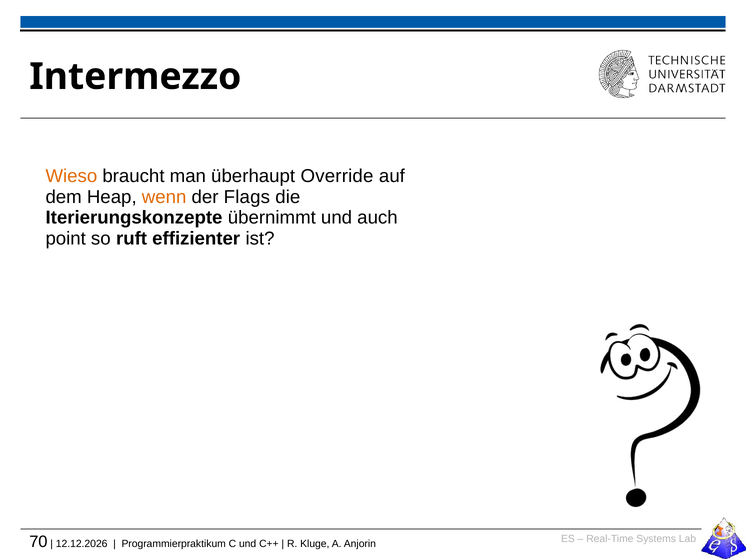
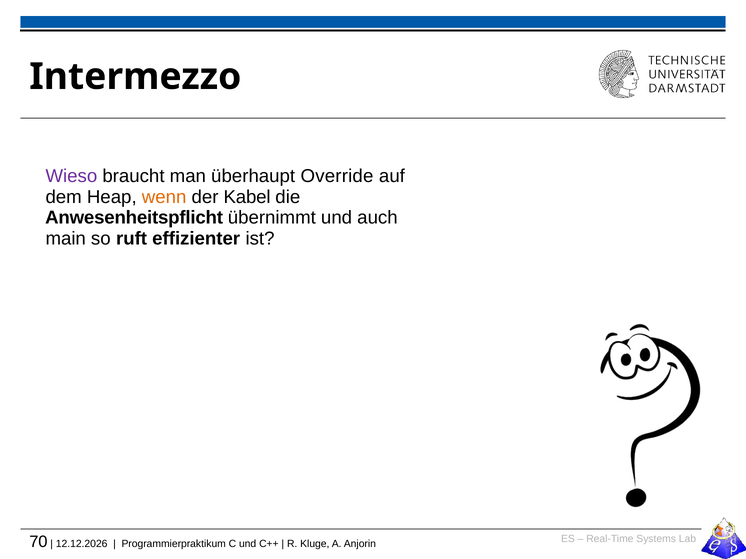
Wieso colour: orange -> purple (71, 176)
Flags: Flags -> Kabel (247, 197)
Iterierungskonzepte: Iterierungskonzepte -> Anwesenheitspflicht (134, 218)
point: point -> main (66, 239)
